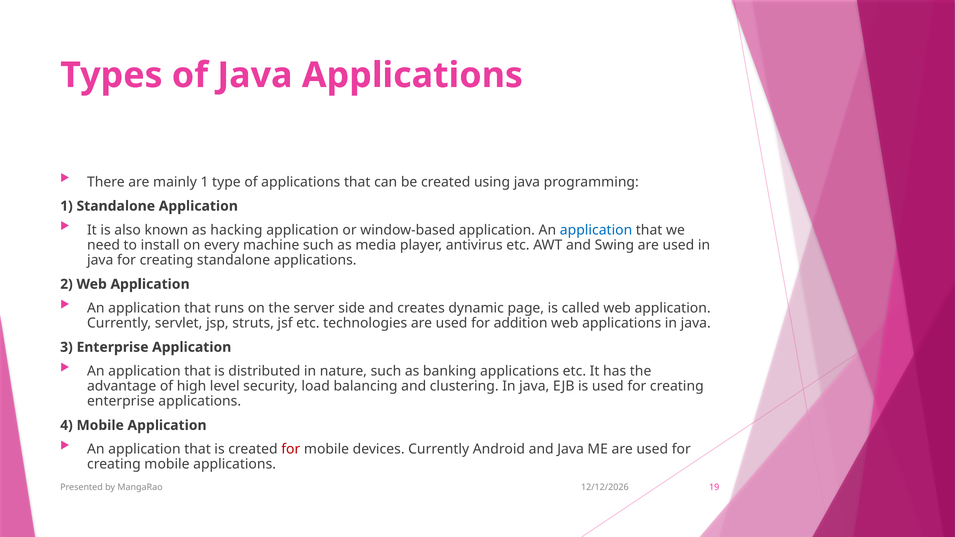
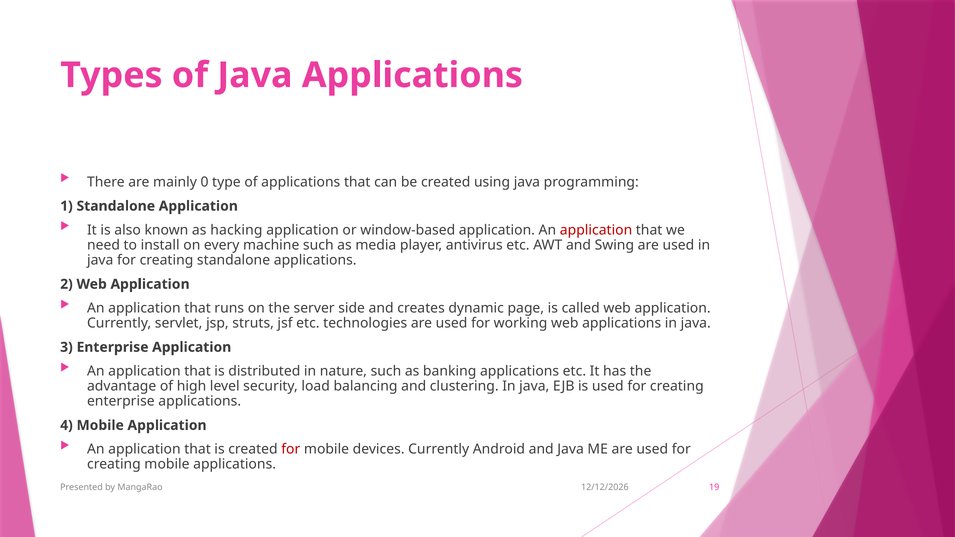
mainly 1: 1 -> 0 (205, 182)
application colour: blue -> red (596, 230)
addition: addition -> working (521, 323)
